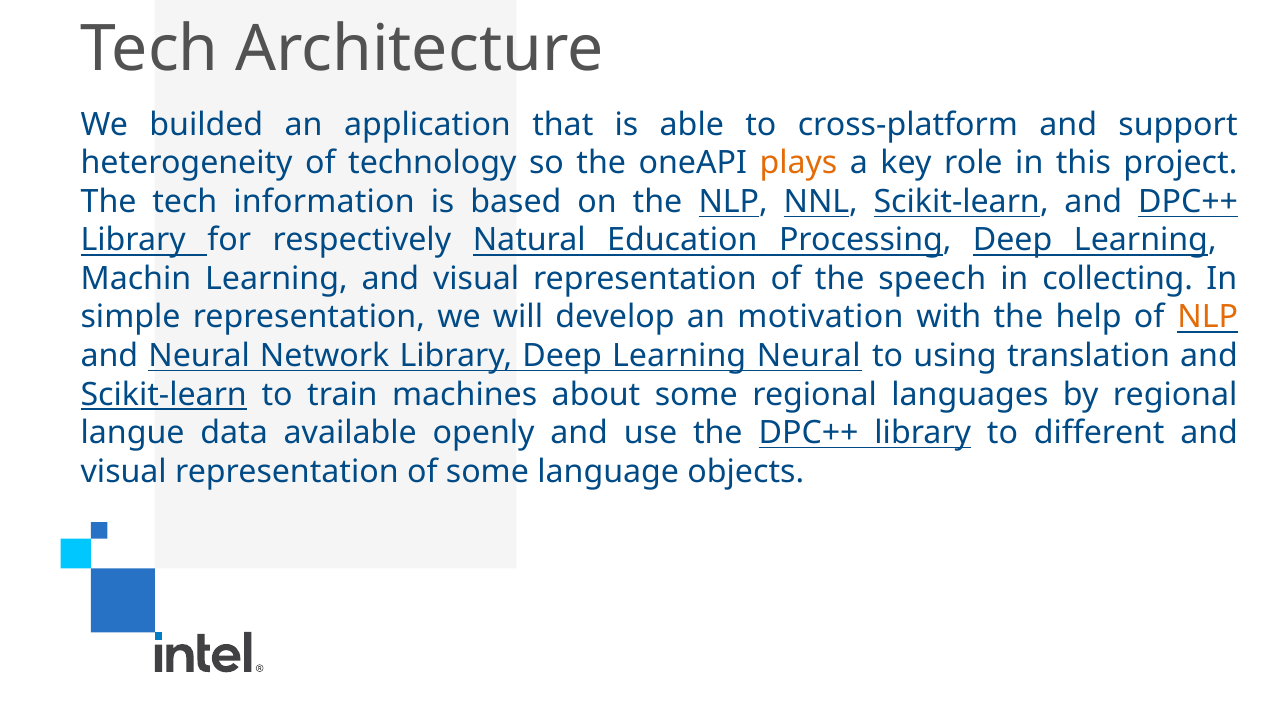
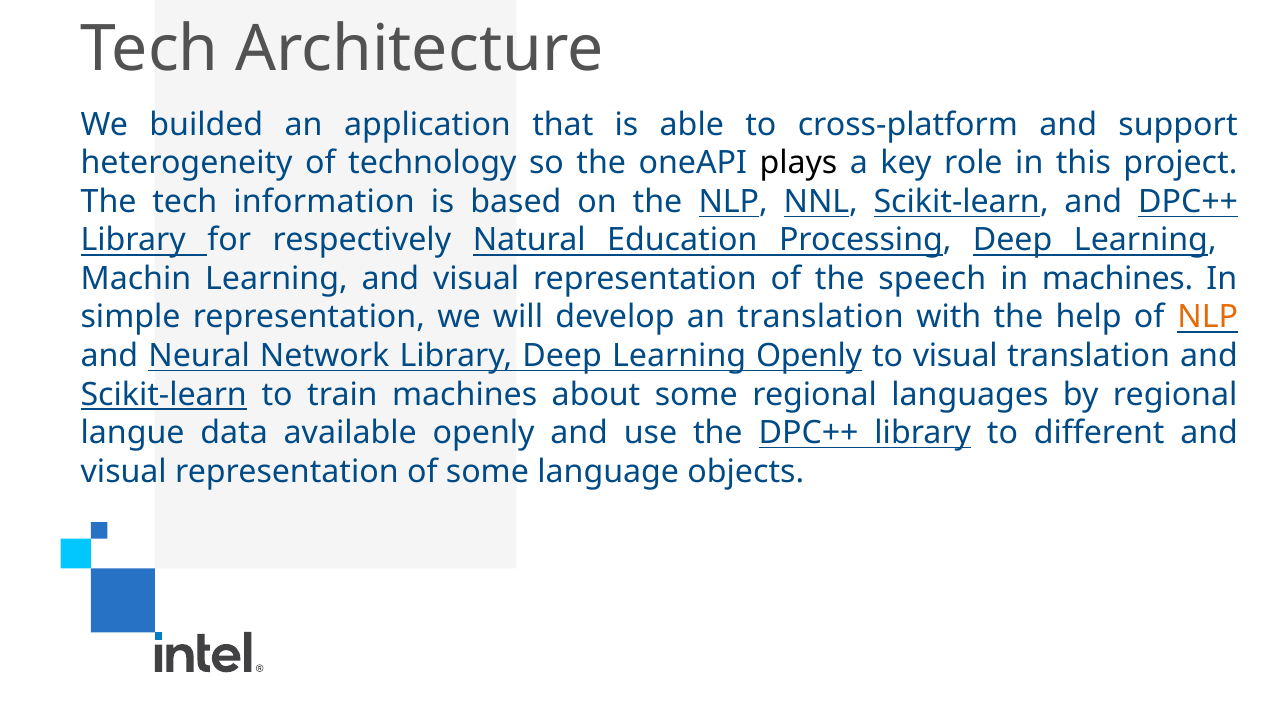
plays colour: orange -> black (798, 163)
in collecting: collecting -> machines (1118, 279)
an motivation: motivation -> translation (820, 318)
Learning Neural: Neural -> Openly (809, 356)
to using: using -> visual (955, 356)
